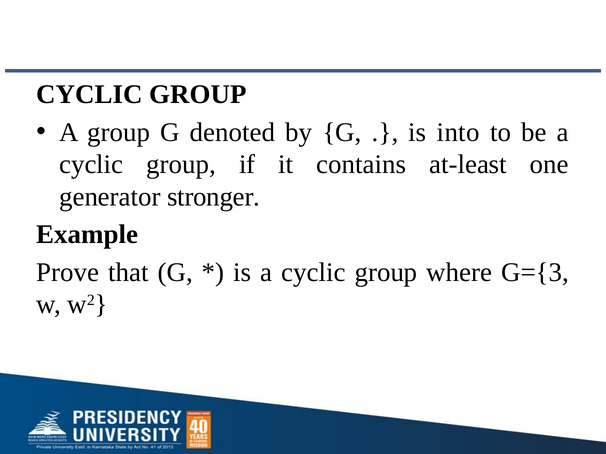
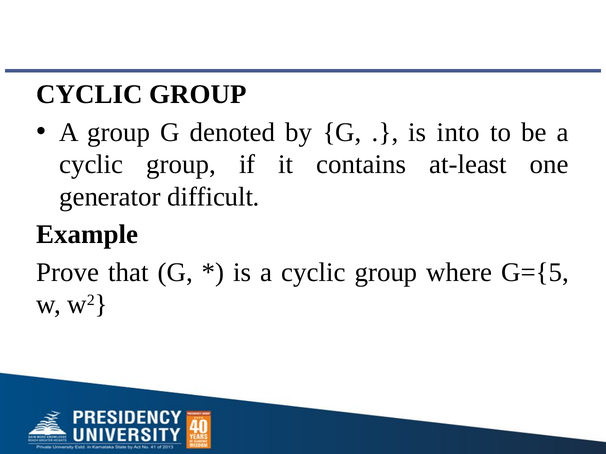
stronger: stronger -> difficult (213, 197)
G={3: G={3 -> G={5 (535, 272)
